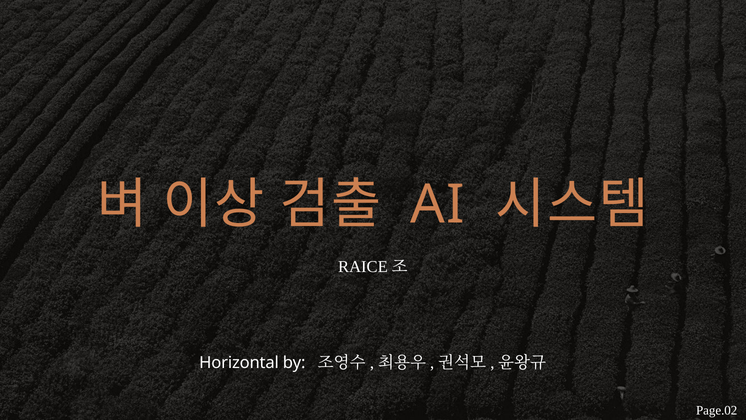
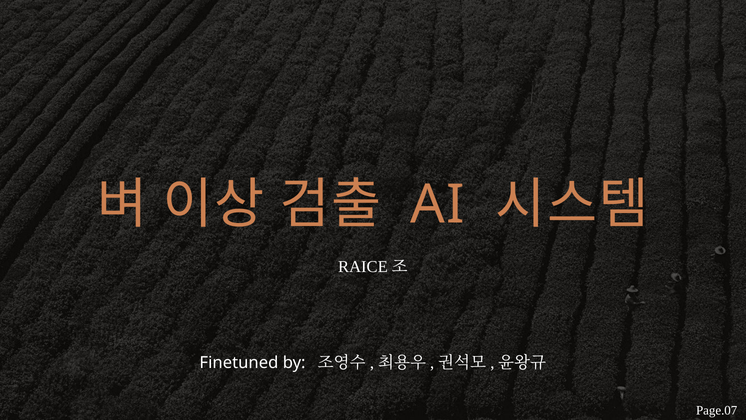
Horizontal: Horizontal -> Finetuned (239, 362)
Page.02: Page.02 -> Page.07 (717, 410)
